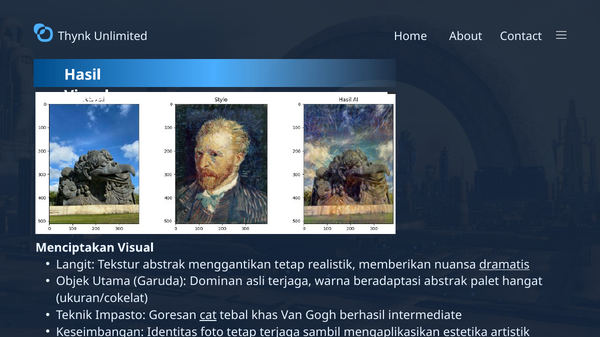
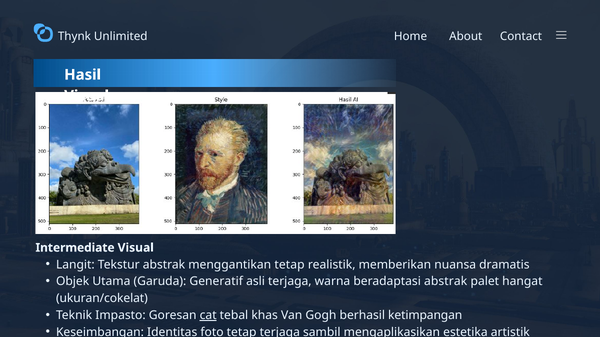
Menciptakan: Menciptakan -> Intermediate (75, 248)
dramatis underline: present -> none (504, 265)
Dominan: Dominan -> Generatif (216, 282)
intermediate: intermediate -> ketimpangan (425, 316)
